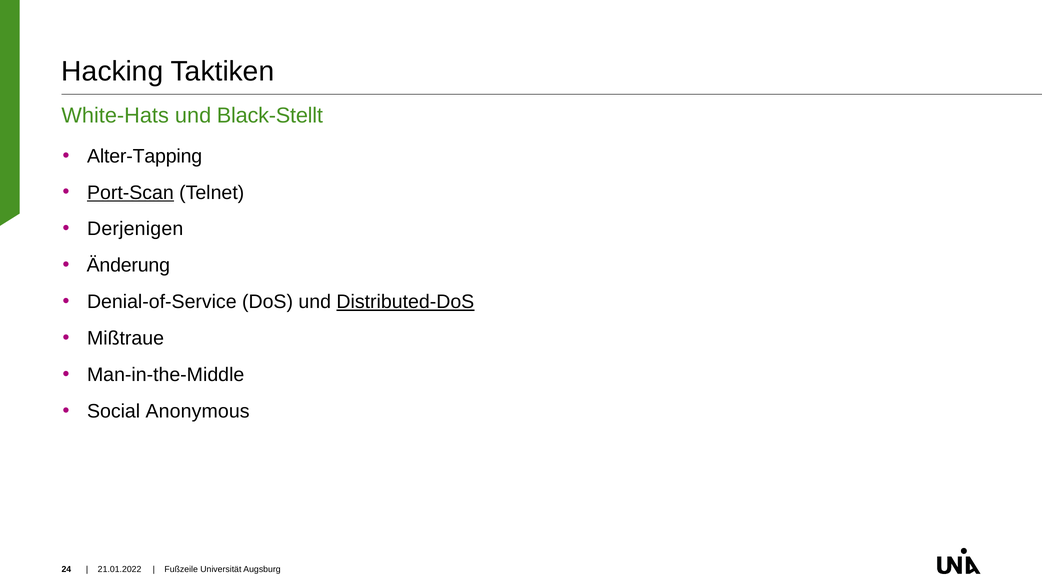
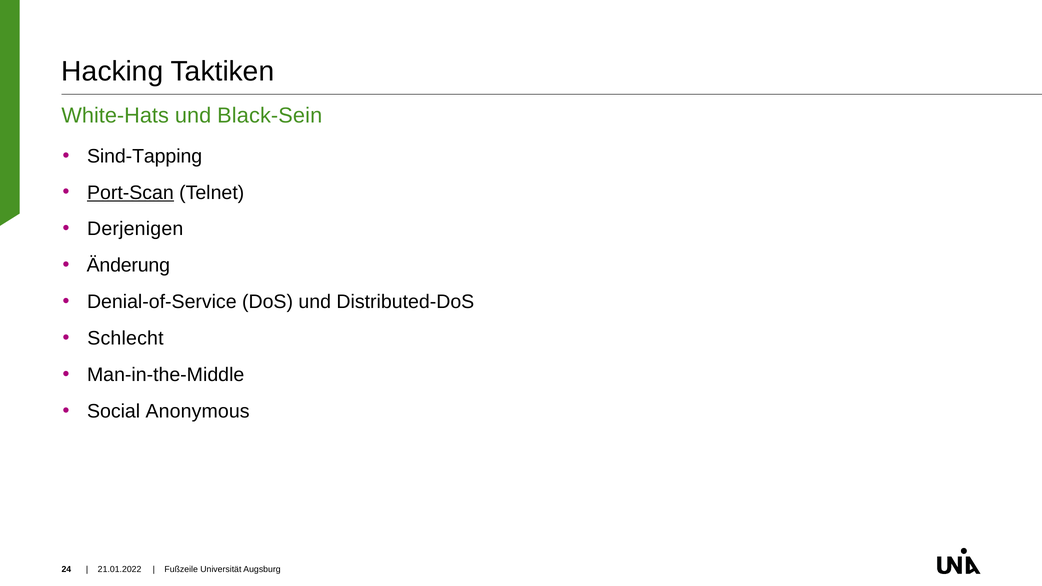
Black-Stellt: Black-Stellt -> Black-Sein (270, 116)
Alter-Tapping: Alter-Tapping -> Sind-Tapping (145, 156)
Distributed-DoS underline: present -> none (405, 302)
Mißtraue: Mißtraue -> Schlecht (125, 338)
